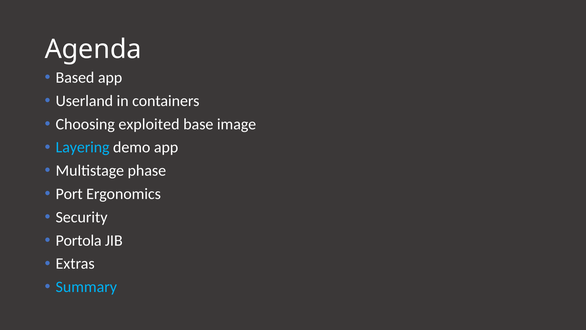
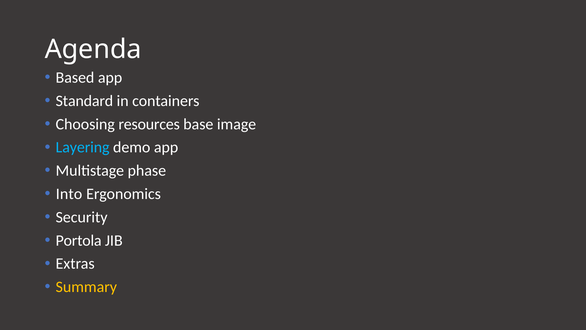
Userland: Userland -> Standard (84, 101)
exploited: exploited -> resources (149, 124)
Port: Port -> Into (69, 194)
Summary colour: light blue -> yellow (86, 287)
